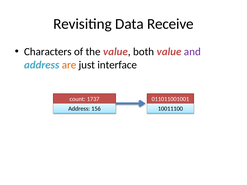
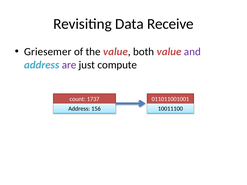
Characters: Characters -> Griesemer (48, 52)
are colour: orange -> purple (69, 65)
interface: interface -> compute (117, 65)
